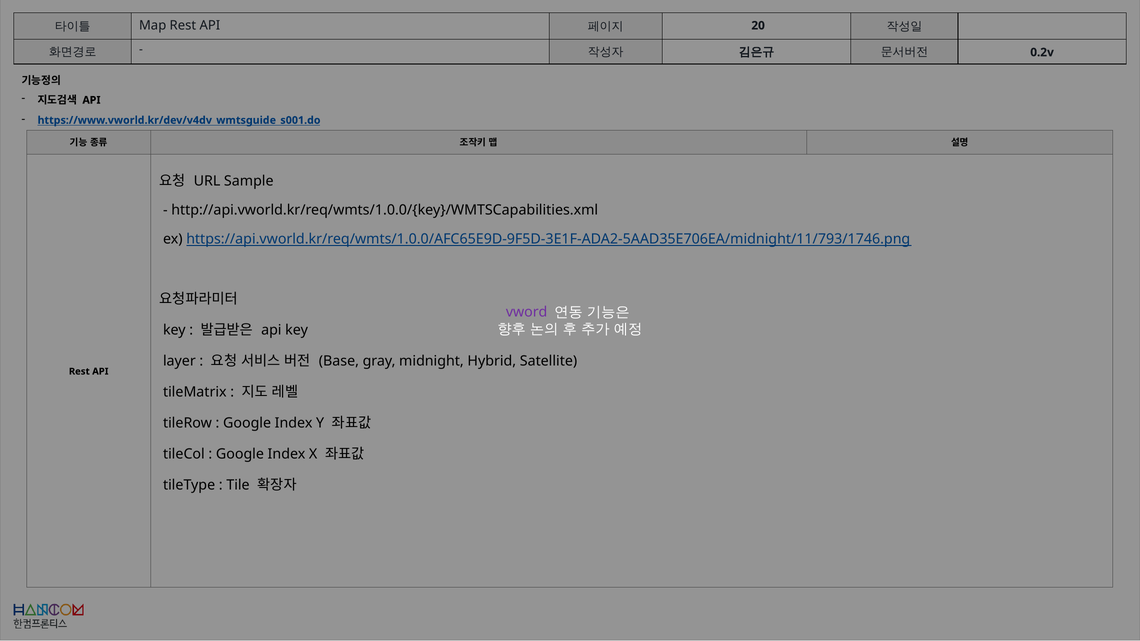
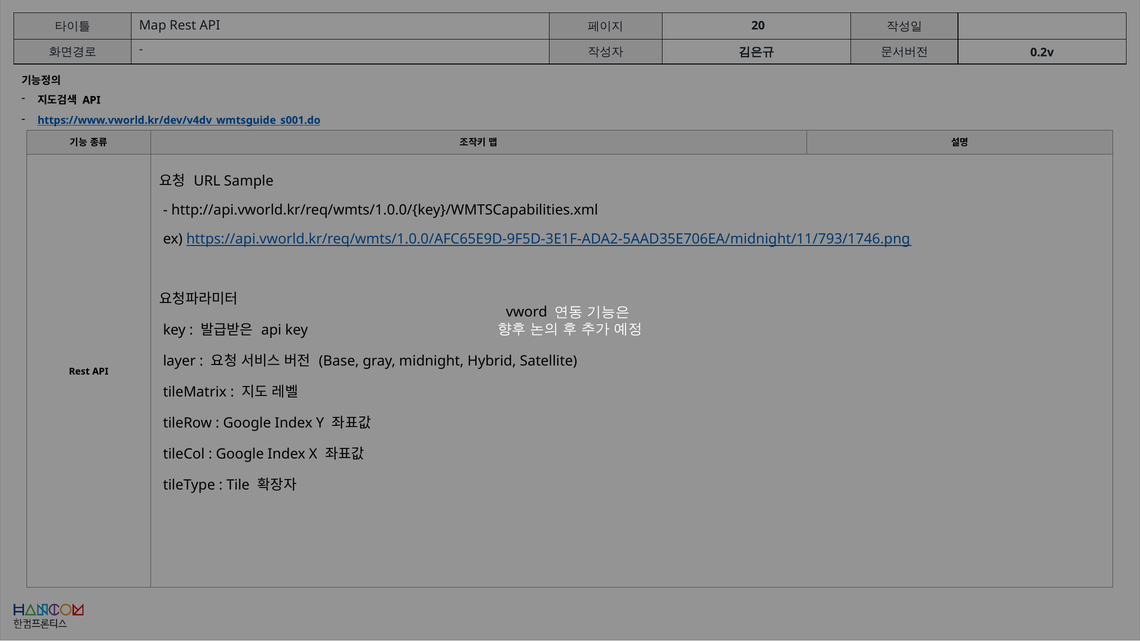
vword colour: purple -> black (527, 312)
